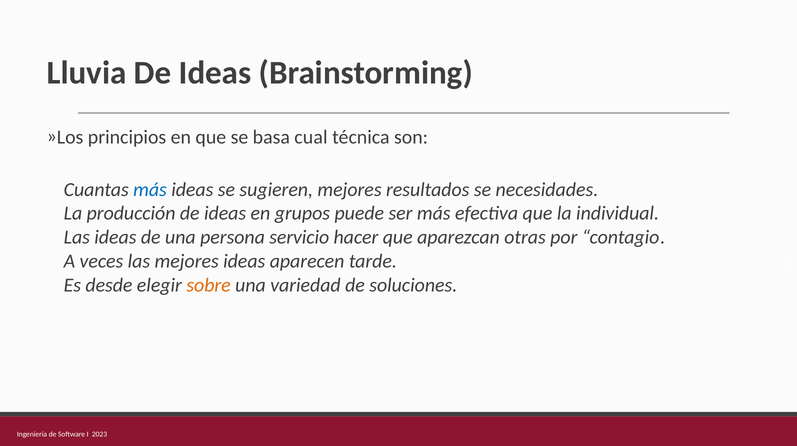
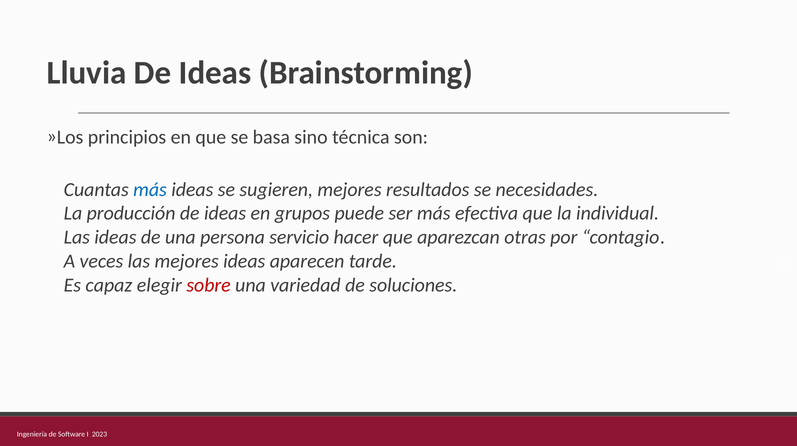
cual: cual -> sino (311, 137)
desde: desde -> capaz (109, 286)
sobre colour: orange -> red (209, 286)
